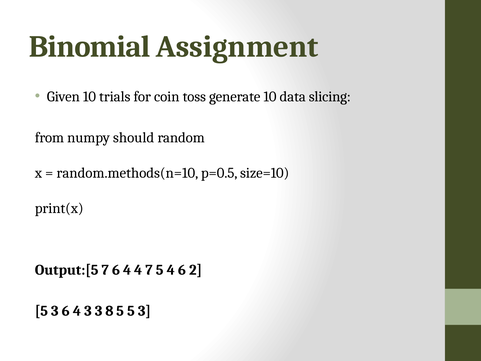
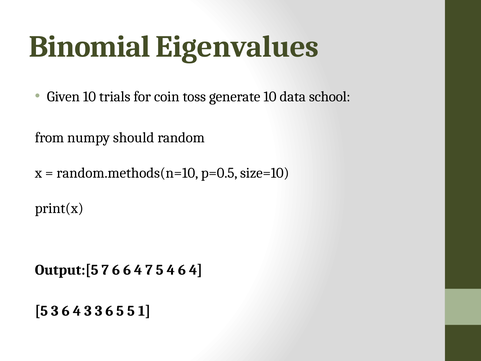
Assignment: Assignment -> Eigenvalues (237, 47)
slicing: slicing -> school (330, 96)
7 6 4: 4 -> 6 (127, 270)
4 6 2: 2 -> 4 (196, 270)
3 3 8: 8 -> 6 (109, 311)
5 5 3: 3 -> 1 (144, 311)
